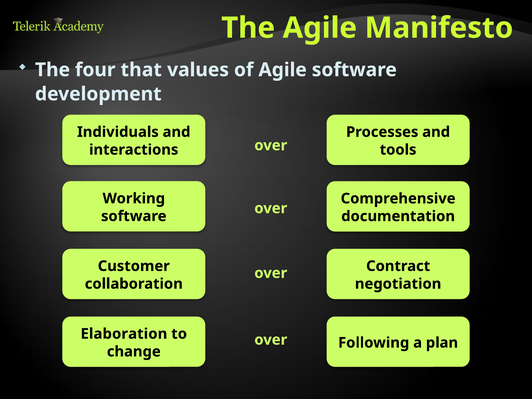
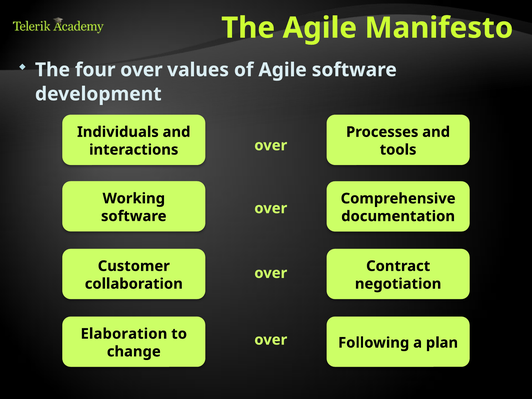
four that: that -> over (141, 70)
